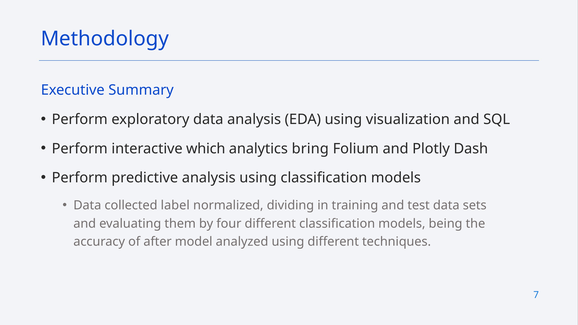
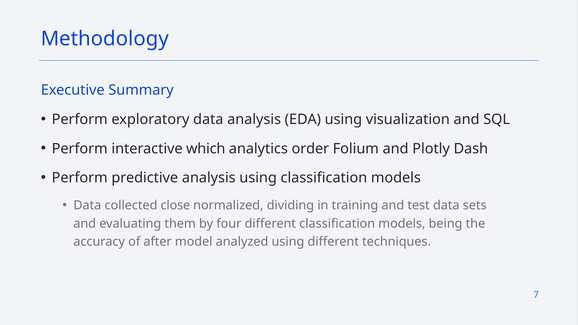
bring: bring -> order (310, 149)
label: label -> close (175, 206)
